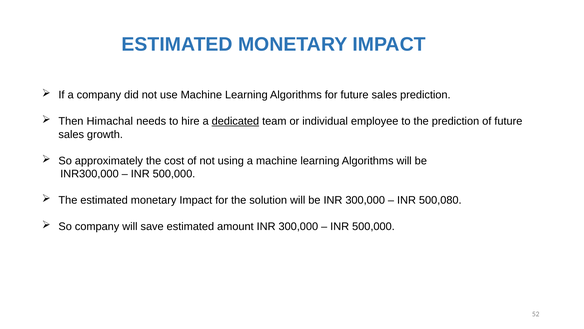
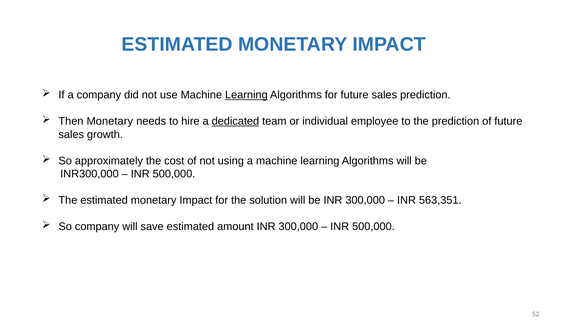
Learning underline: none -> present (246, 95)
Then Himachal: Himachal -> Monetary (110, 121)
500,080: 500,080 -> 563,351 (440, 200)
